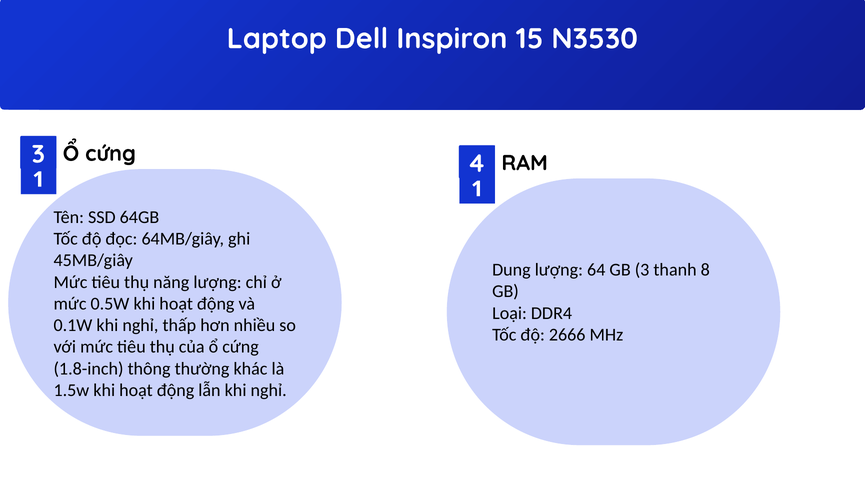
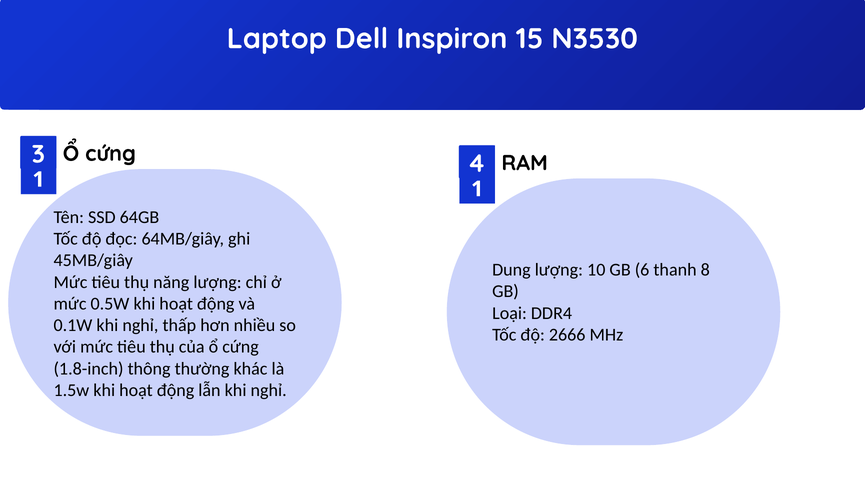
64: 64 -> 10 (596, 270)
GB 3: 3 -> 6 (642, 270)
